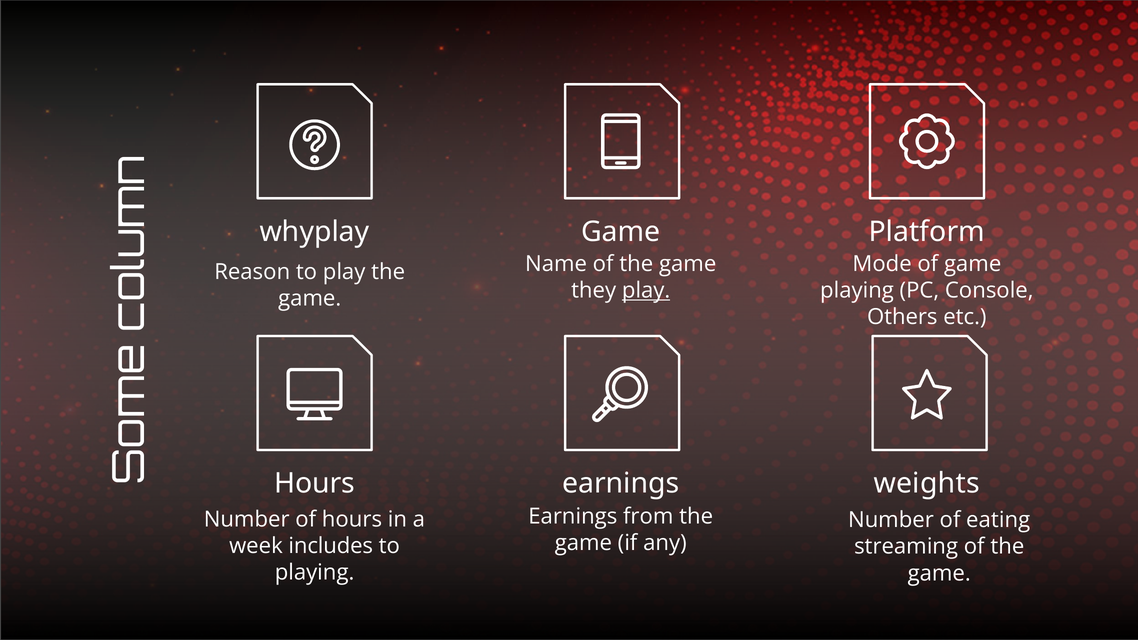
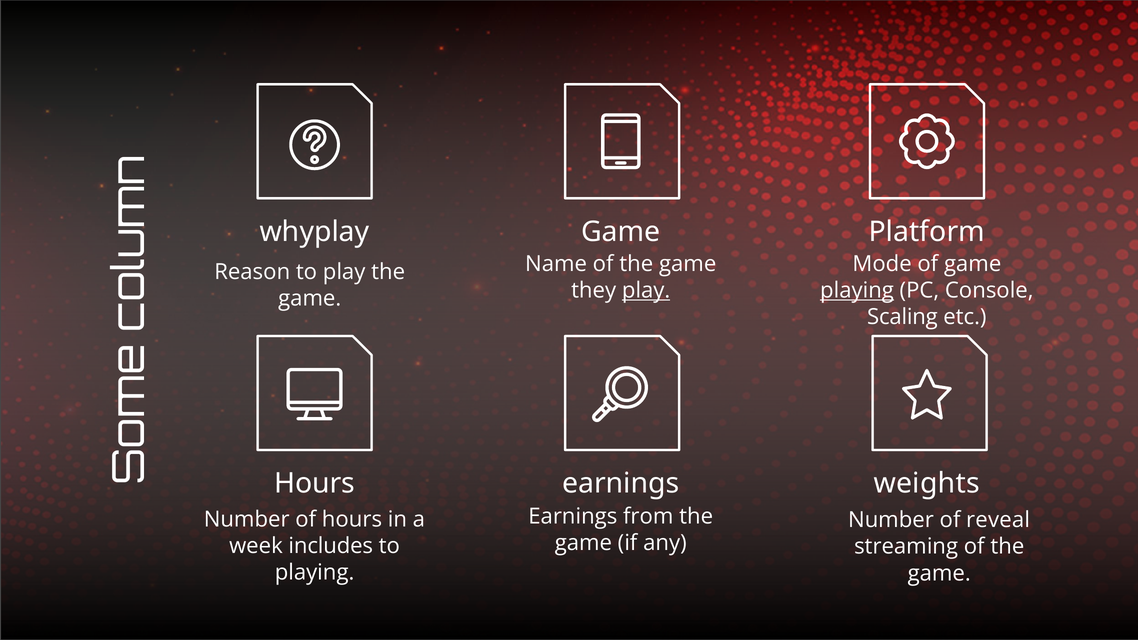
playing underline: none -> present (857, 291)
Others: Others -> Scaling (902, 317)
eating: eating -> reveal (998, 520)
